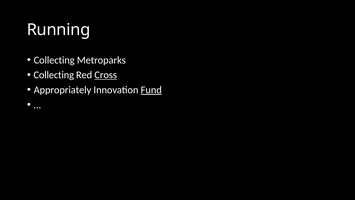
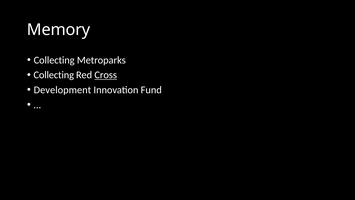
Running: Running -> Memory (59, 30)
Appropriately: Appropriately -> Development (62, 90)
Fund underline: present -> none (151, 90)
